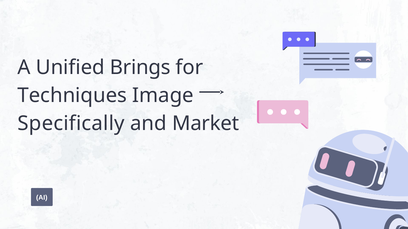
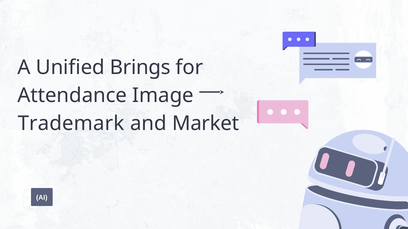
Techniques: Techniques -> Attendance (72, 96)
Specifically: Specifically -> Trademark (71, 124)
